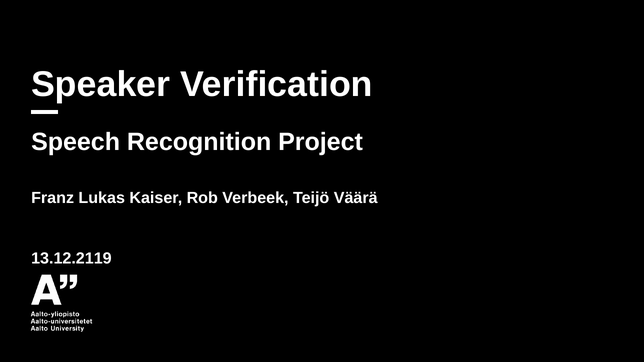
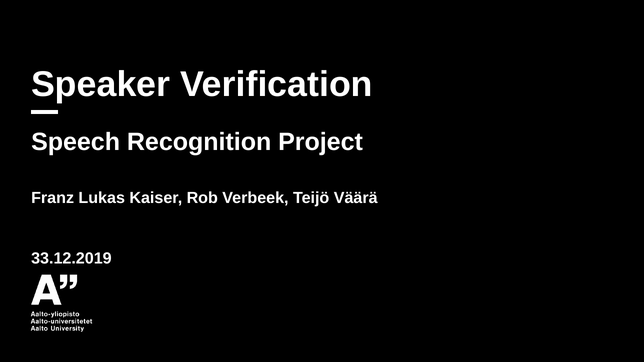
13.12.2119: 13.12.2119 -> 33.12.2019 (71, 258)
